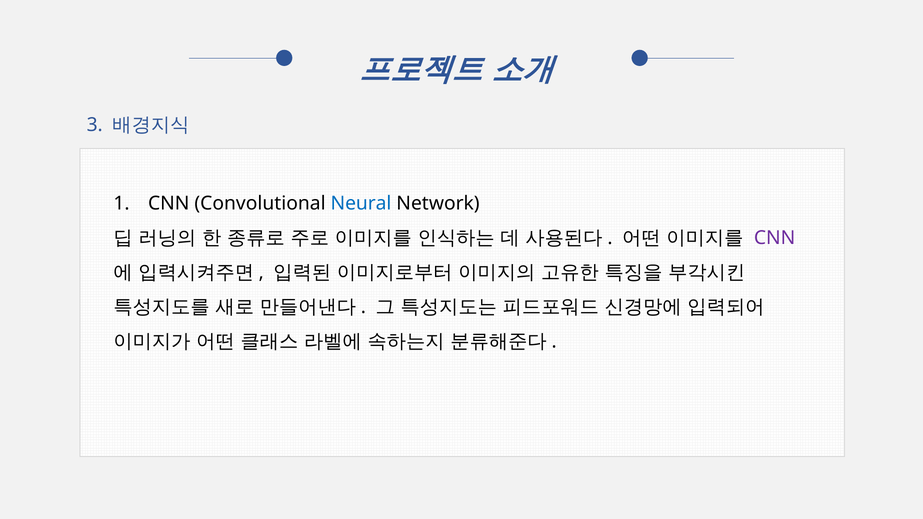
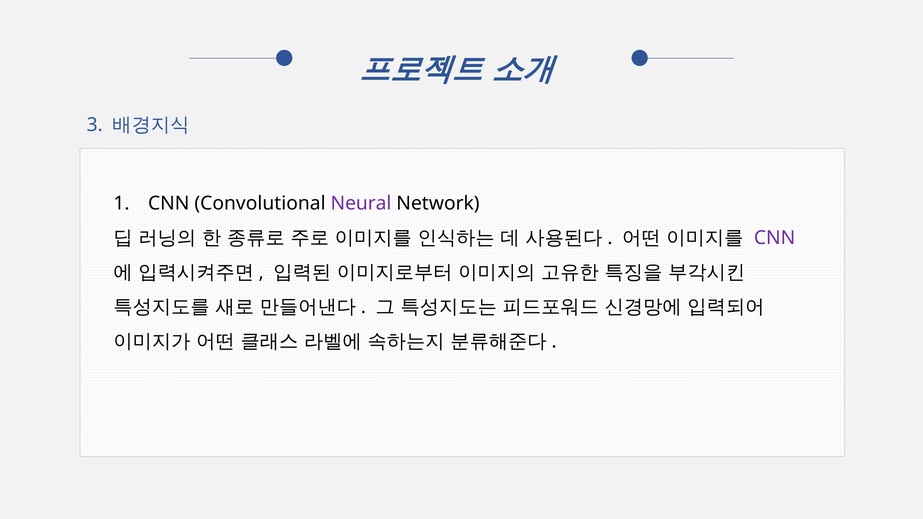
Neural colour: blue -> purple (361, 203)
